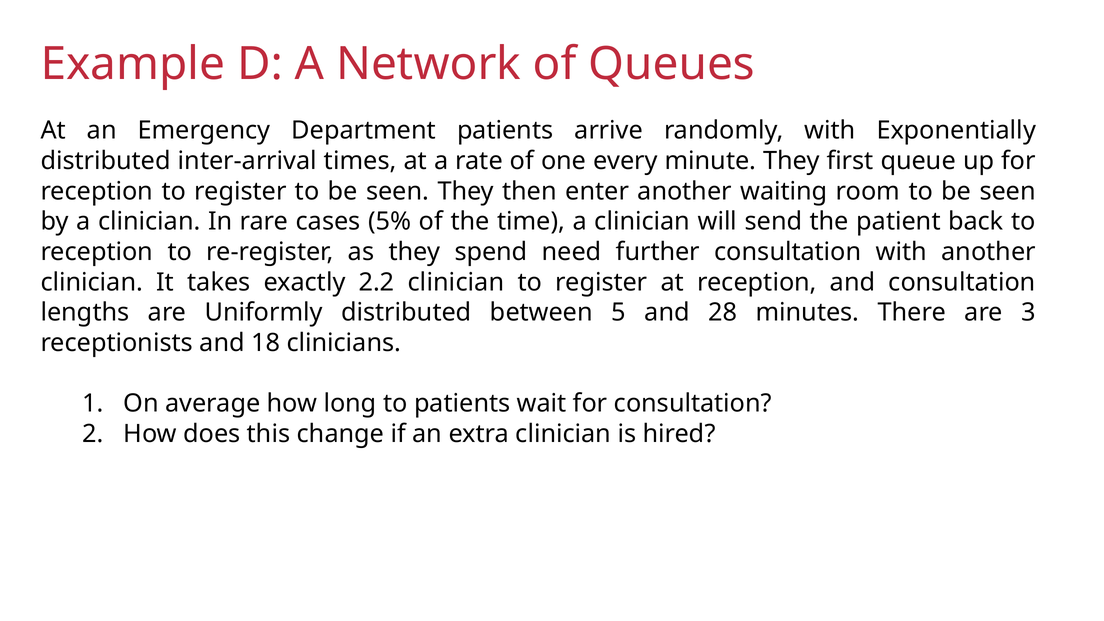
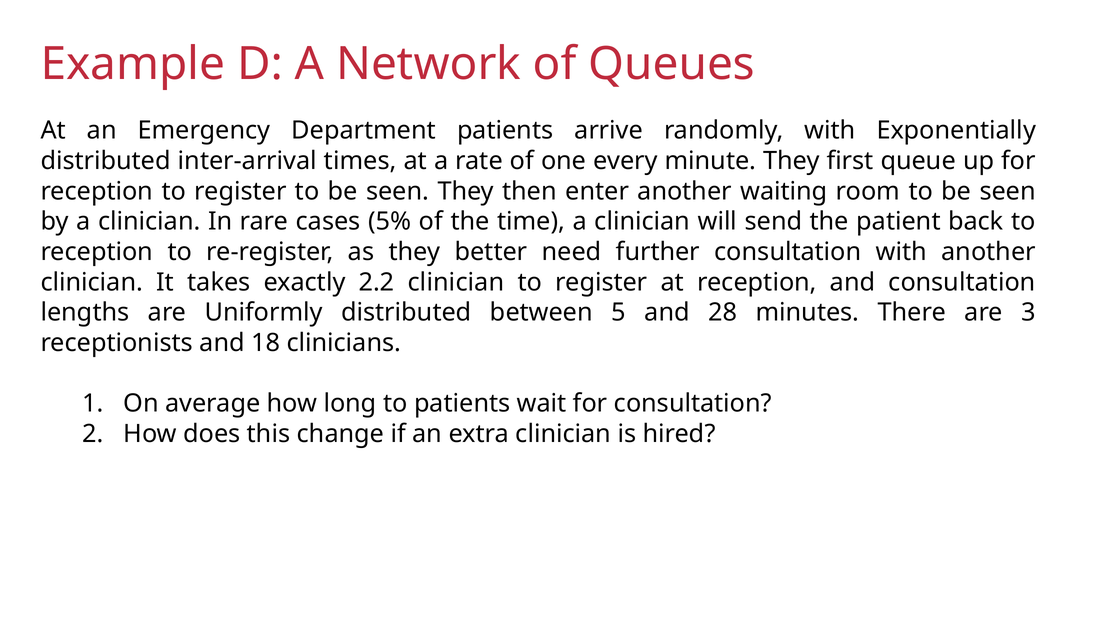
spend: spend -> better (491, 252)
